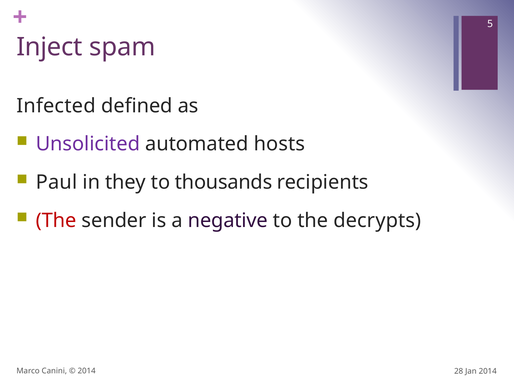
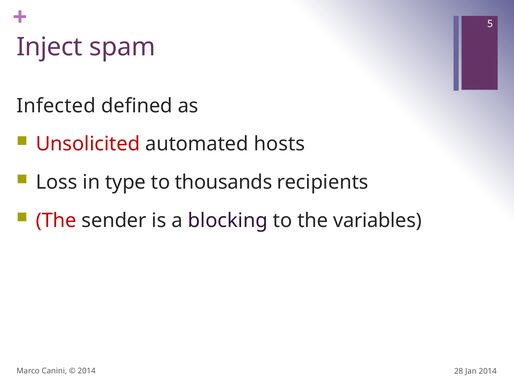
Unsolicited colour: purple -> red (88, 144)
Paul: Paul -> Loss (57, 182)
they: they -> type (126, 182)
negative: negative -> blocking (228, 221)
decrypts: decrypts -> variables (377, 221)
